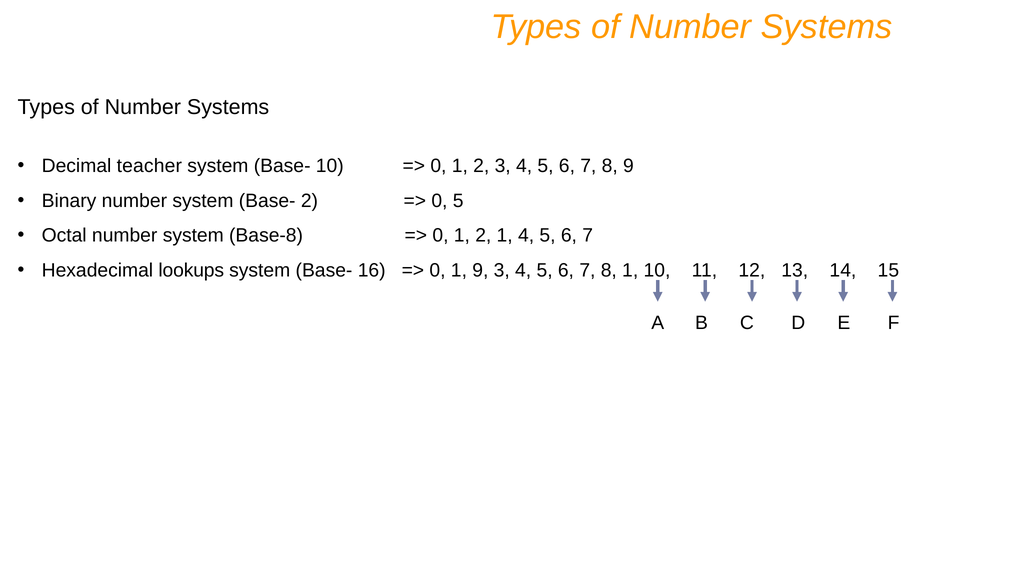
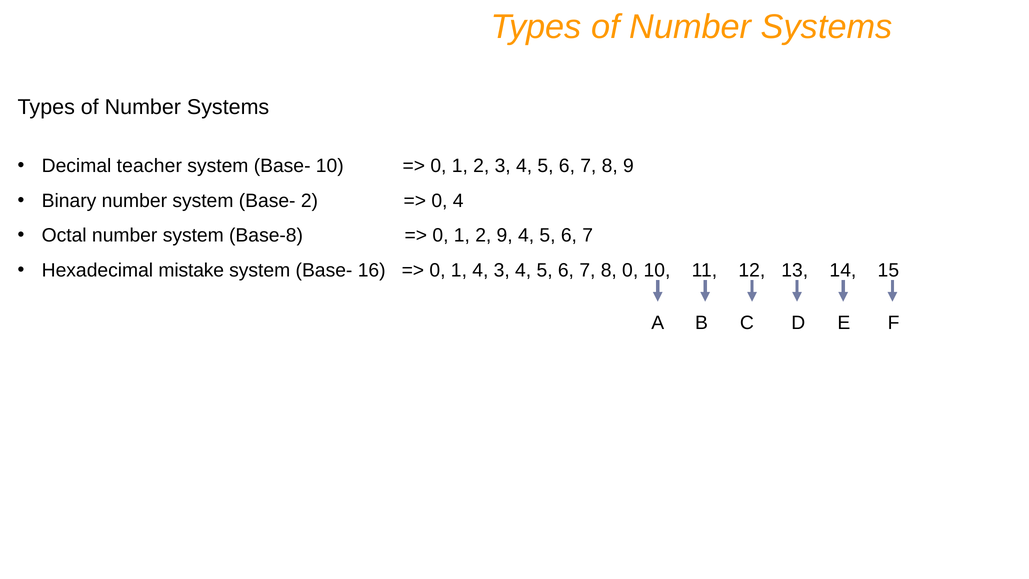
0 5: 5 -> 4 (458, 201)
2 1: 1 -> 9 (505, 235)
lookups: lookups -> mistake (191, 270)
1 9: 9 -> 4 (480, 270)
8 1: 1 -> 0 (630, 270)
